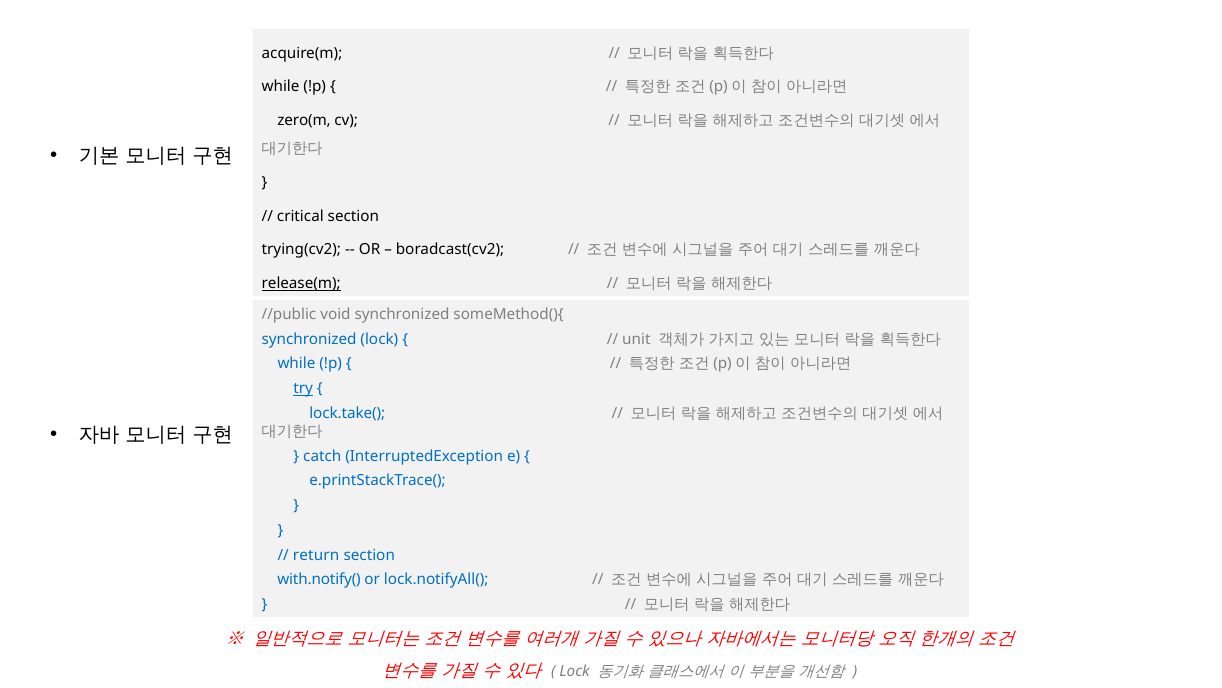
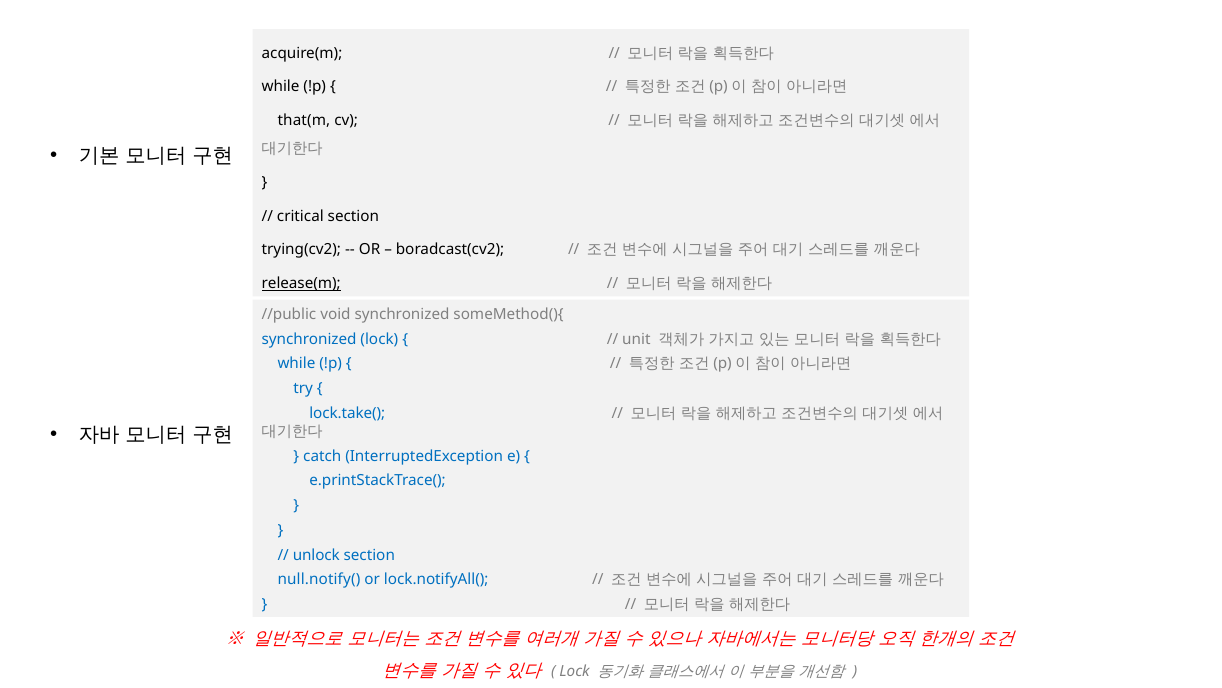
zero(m: zero(m -> that(m (304, 121)
try underline: present -> none (303, 388)
return: return -> unlock (316, 554)
with.notify(: with.notify( -> null.notify( (319, 579)
